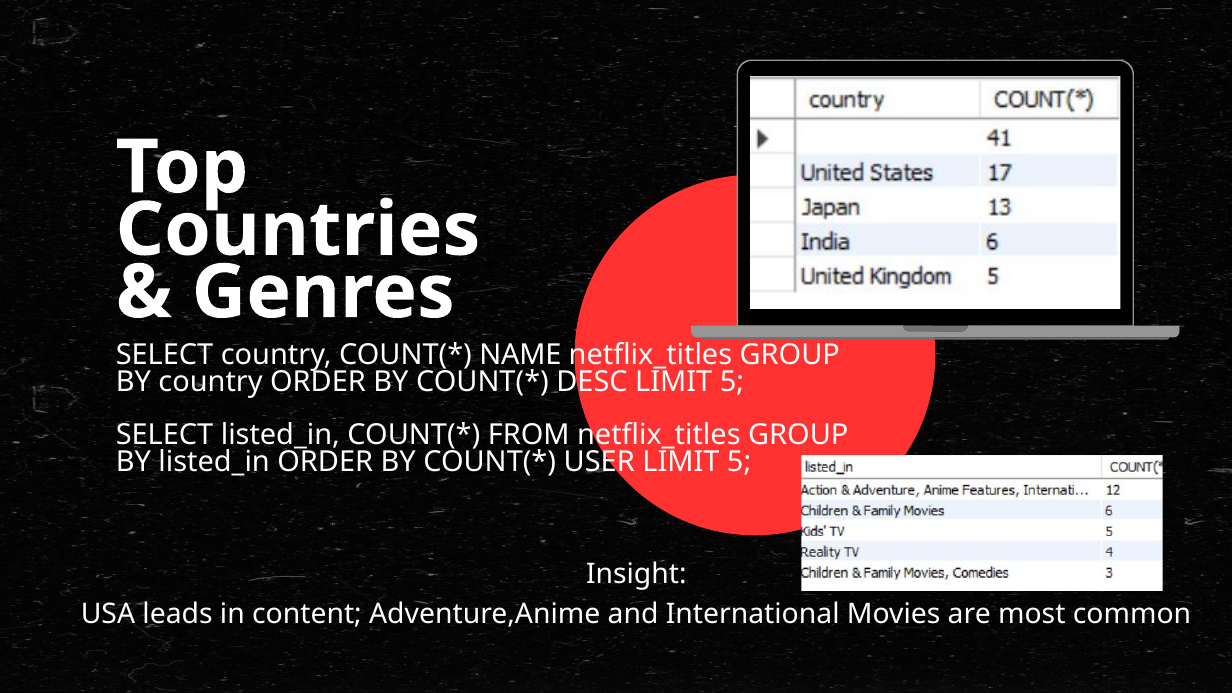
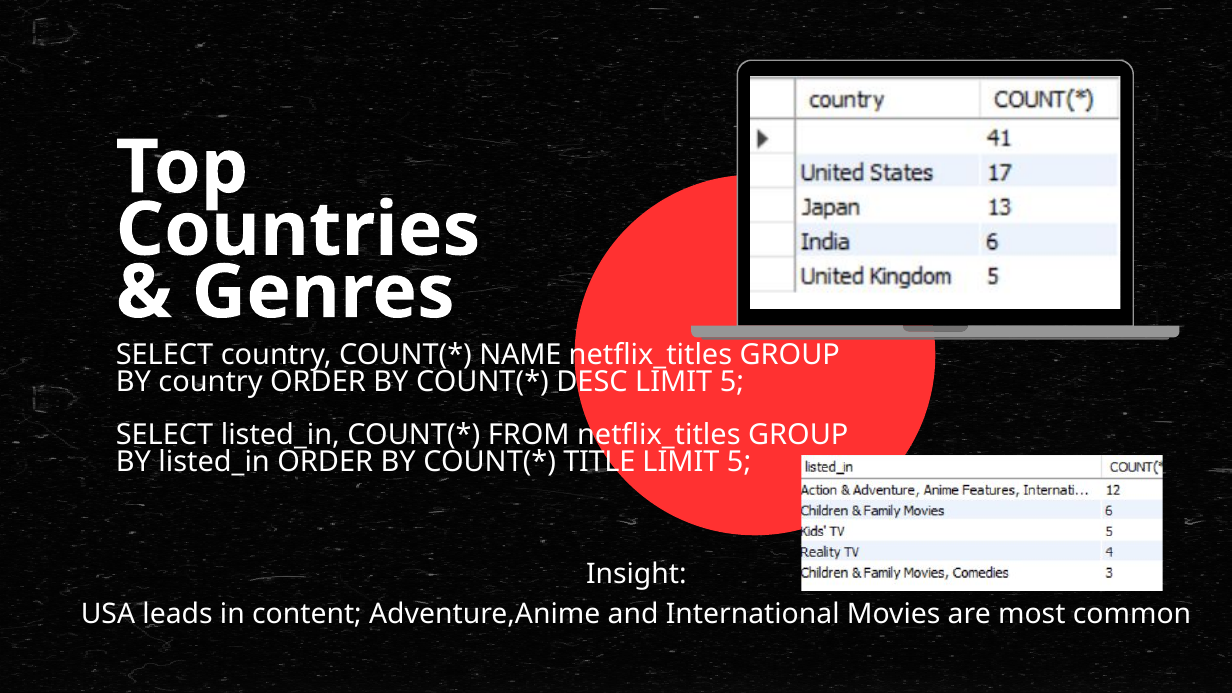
USER: USER -> TITLE (599, 462)
